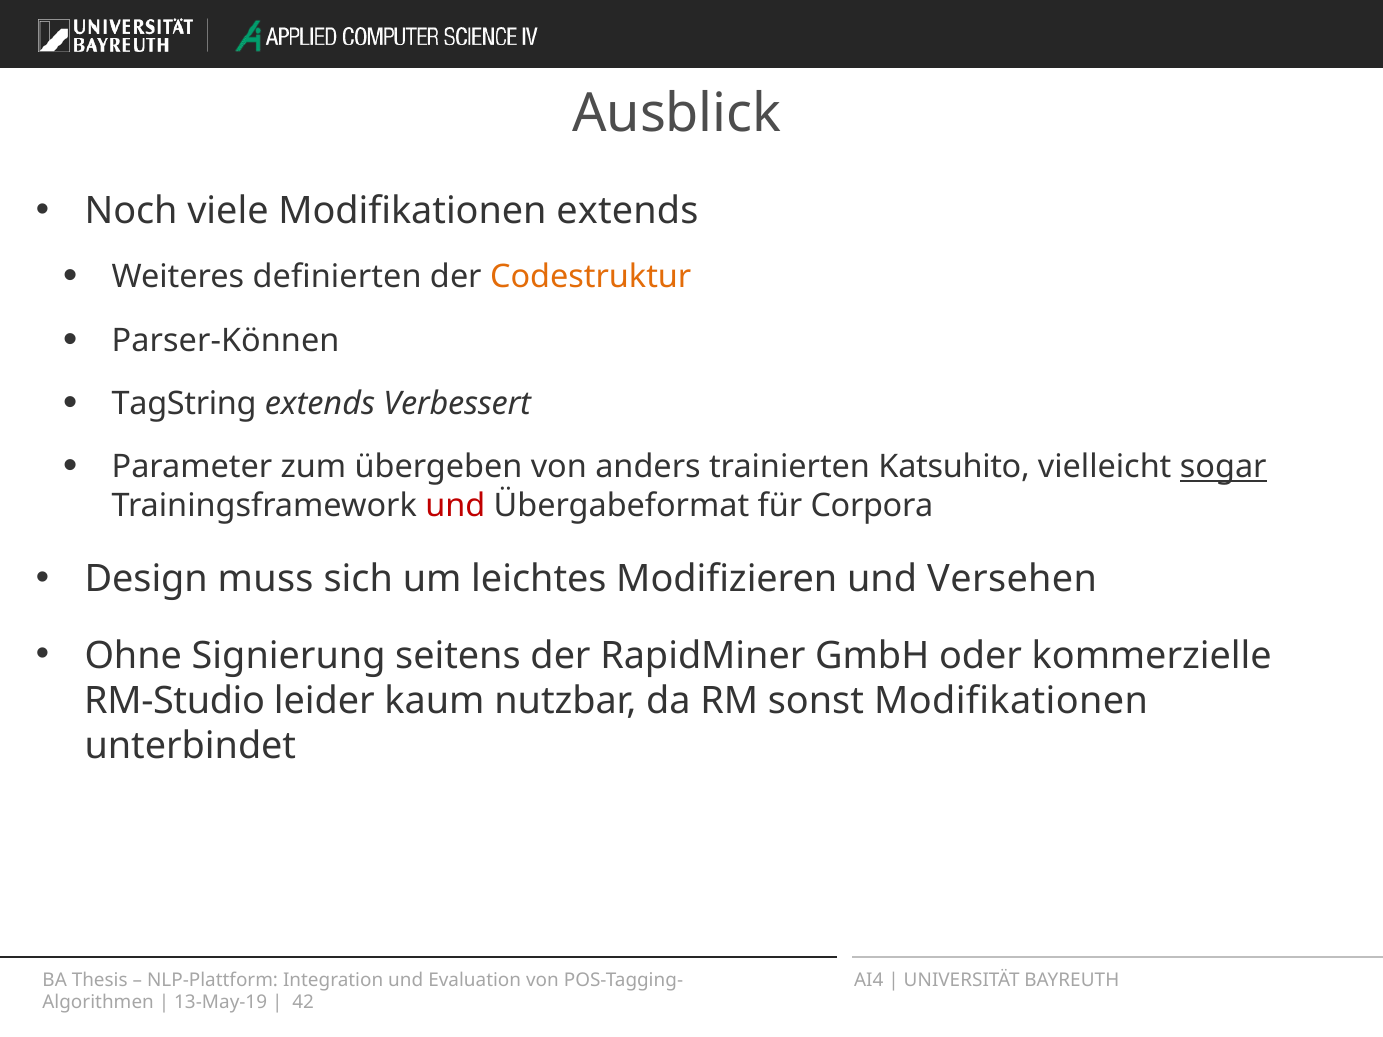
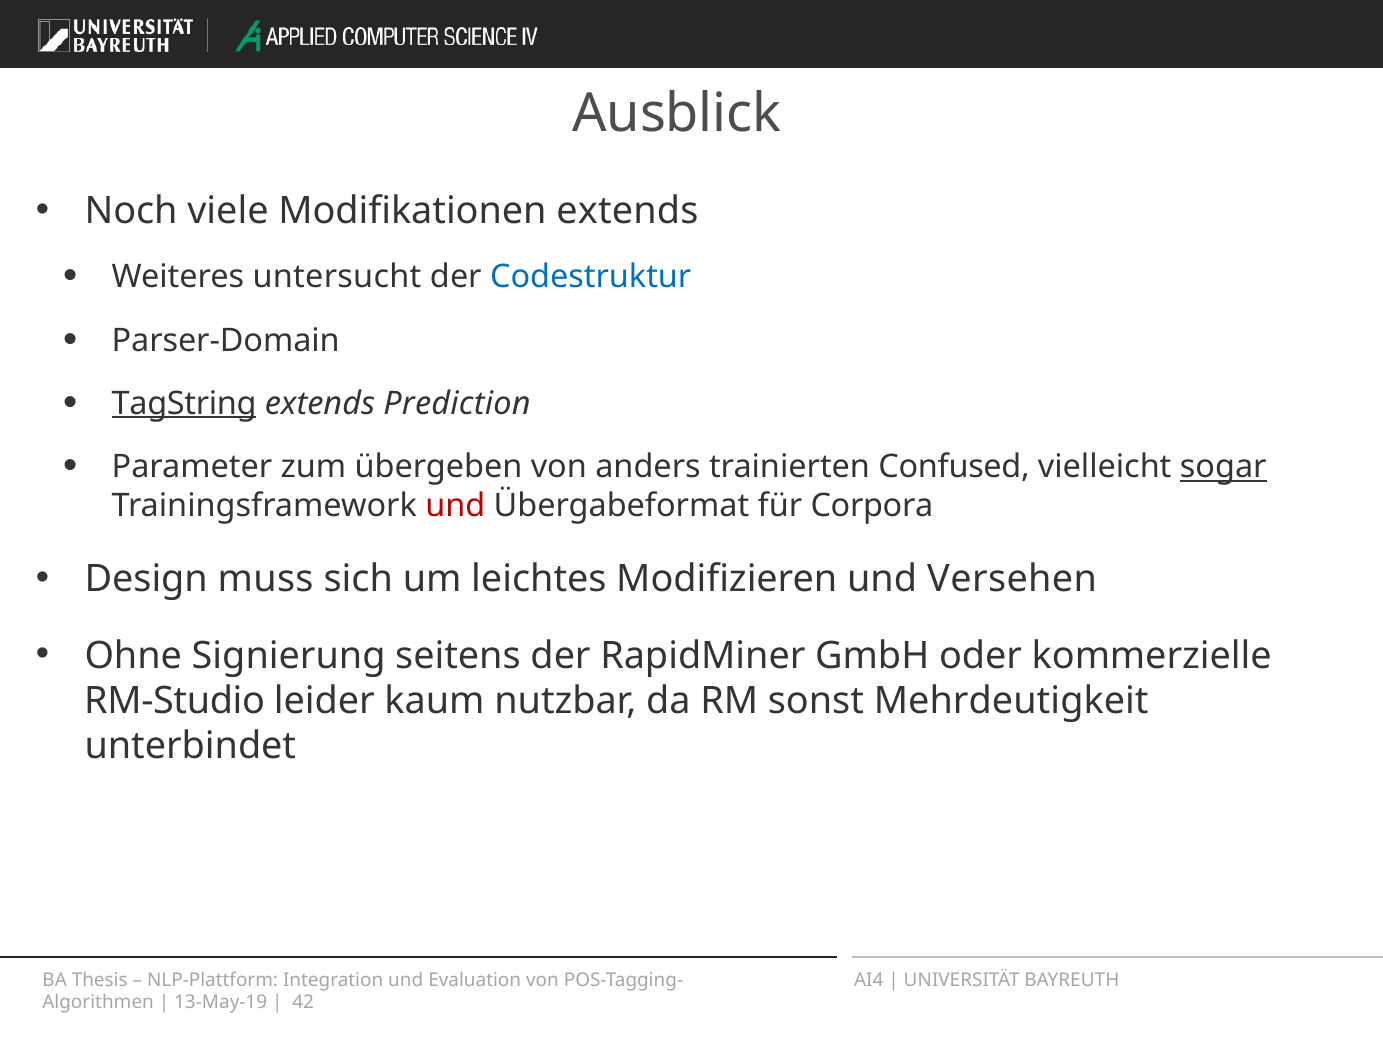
definierten: definierten -> untersucht (337, 277)
Codestruktur colour: orange -> blue (591, 277)
Parser-Können: Parser-Können -> Parser-Domain (226, 340)
TagString underline: none -> present (184, 404)
Verbessert: Verbessert -> Prediction (457, 404)
Katsuhito: Katsuhito -> Confused (954, 467)
sonst Modifikationen: Modifikationen -> Mehrdeutigkeit (1011, 701)
